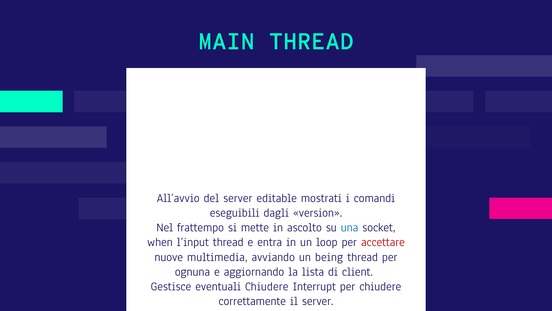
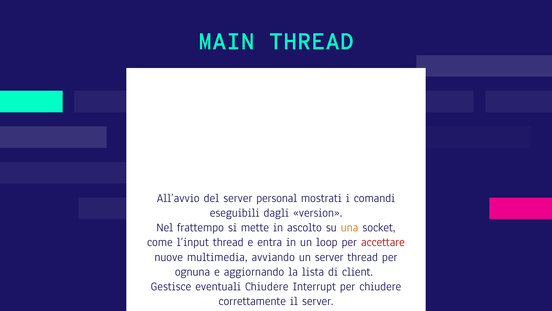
editable: editable -> personal (277, 198)
una colour: blue -> orange (350, 227)
when: when -> come (160, 242)
un being: being -> server (329, 257)
